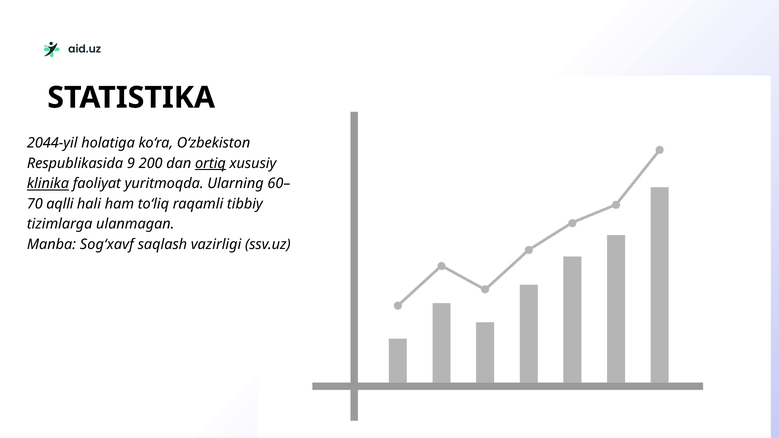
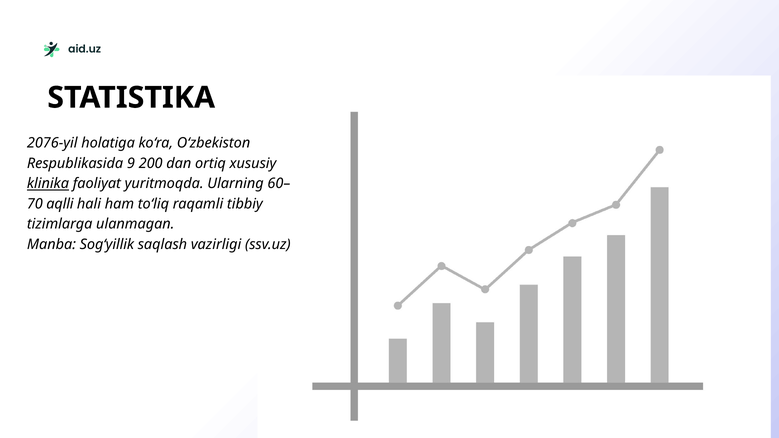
2044-yil: 2044-yil -> 2076-yil (52, 143)
ortiq underline: present -> none (210, 163)
Sog‘xavf: Sog‘xavf -> Sog‘yillik (107, 245)
